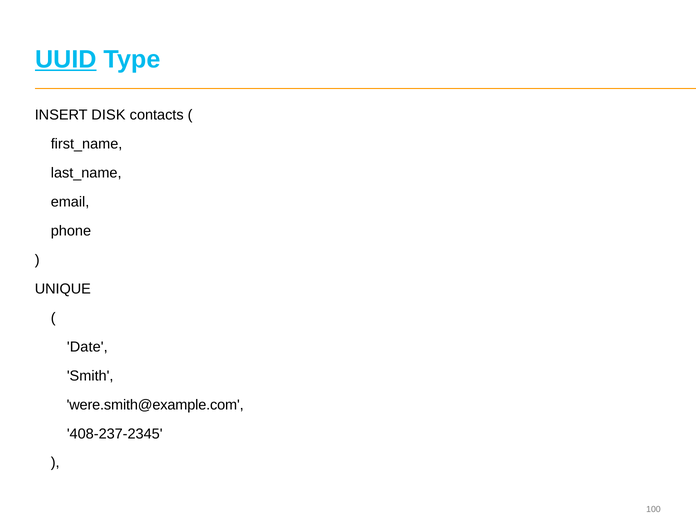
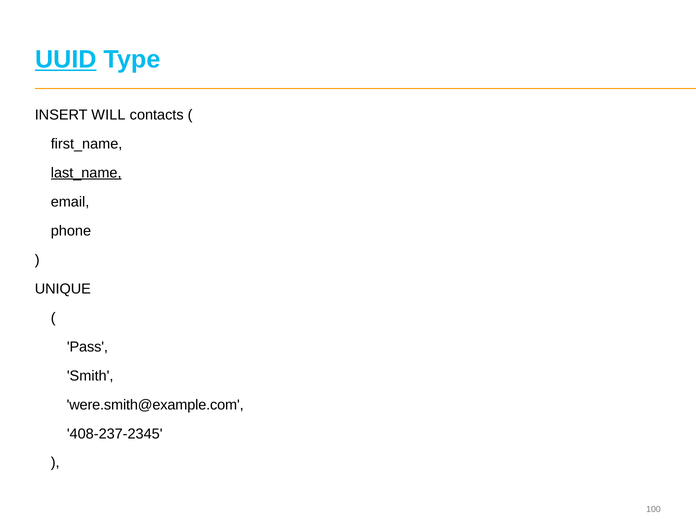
DISK: DISK -> WILL (108, 115)
last_name underline: none -> present (86, 173)
Date: Date -> Pass (87, 347)
